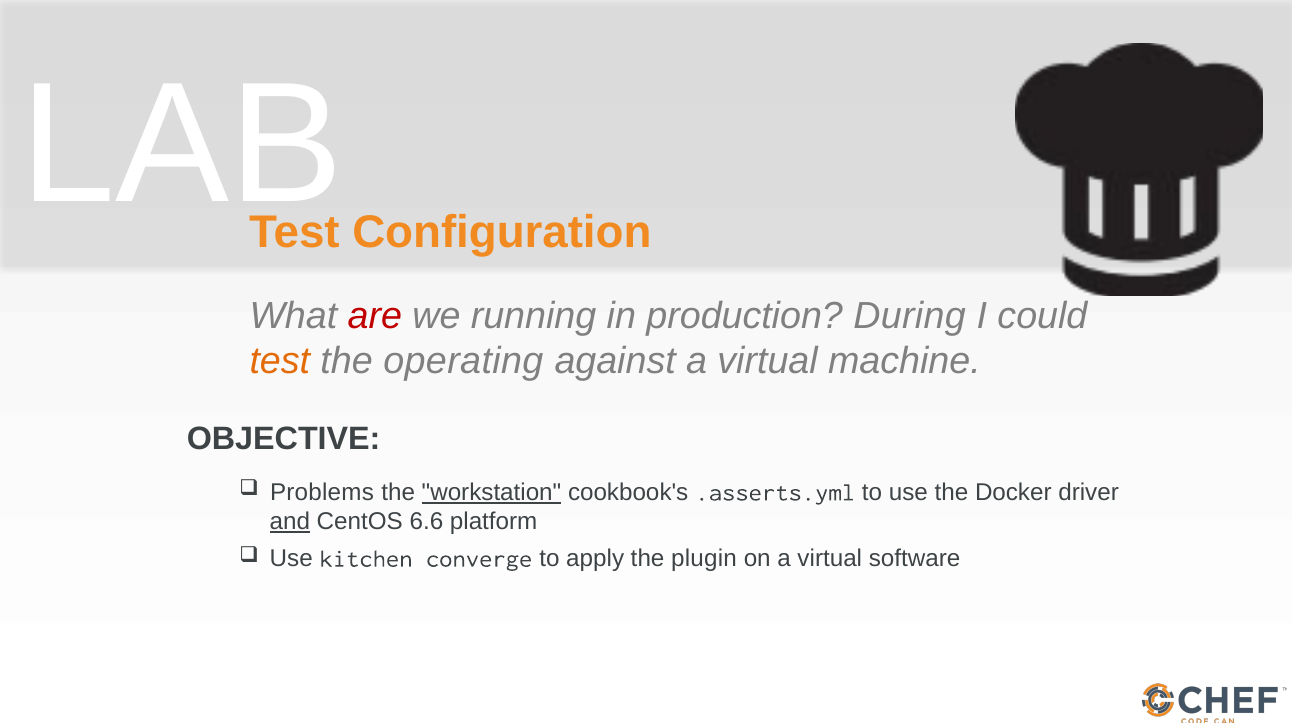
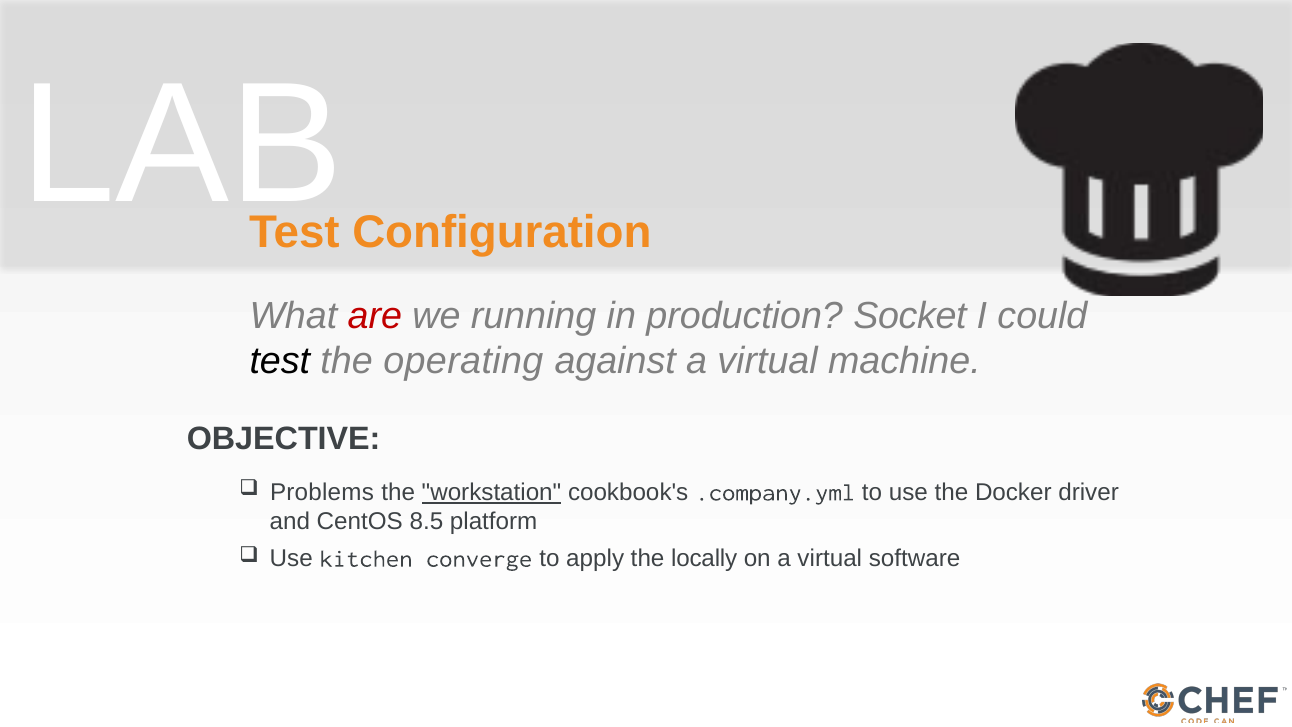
During: During -> Socket (910, 316)
test colour: orange -> black (280, 361)
.asserts.yml: .asserts.yml -> .company.yml (775, 492)
and underline: present -> none (290, 521)
6.6: 6.6 -> 8.5 (426, 521)
plugin: plugin -> locally (704, 558)
